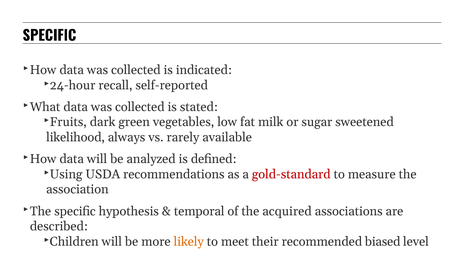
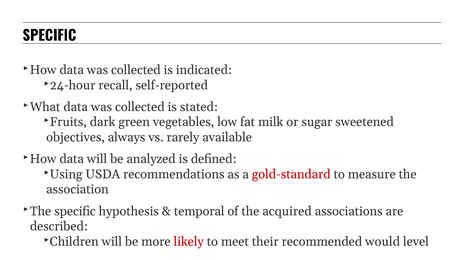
likelihood: likelihood -> objectives (76, 138)
likely colour: orange -> red (189, 242)
biased: biased -> would (383, 242)
